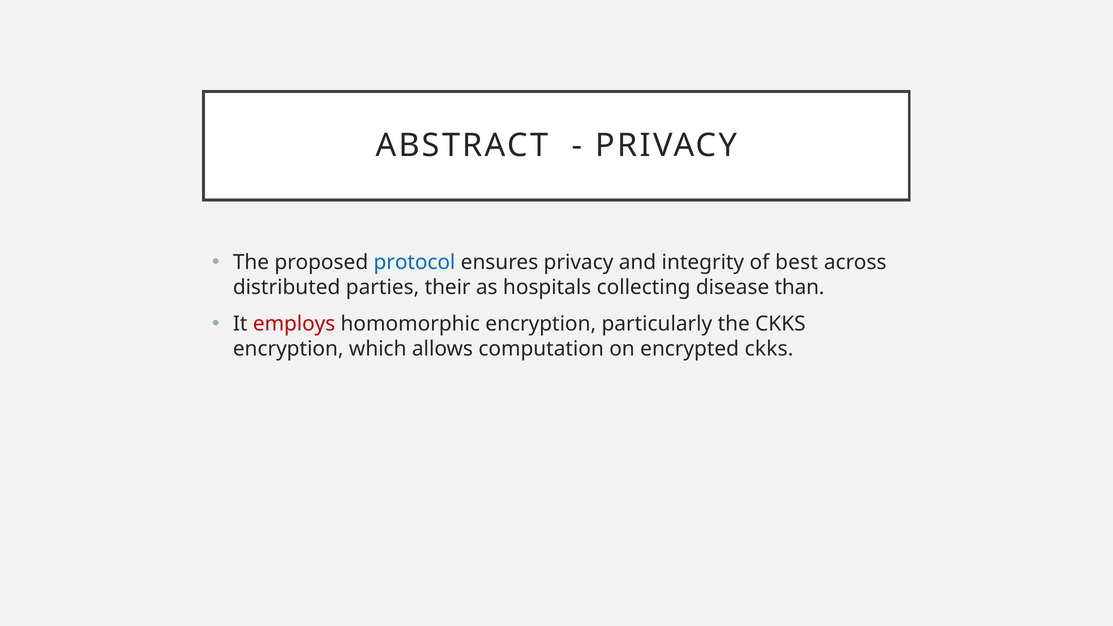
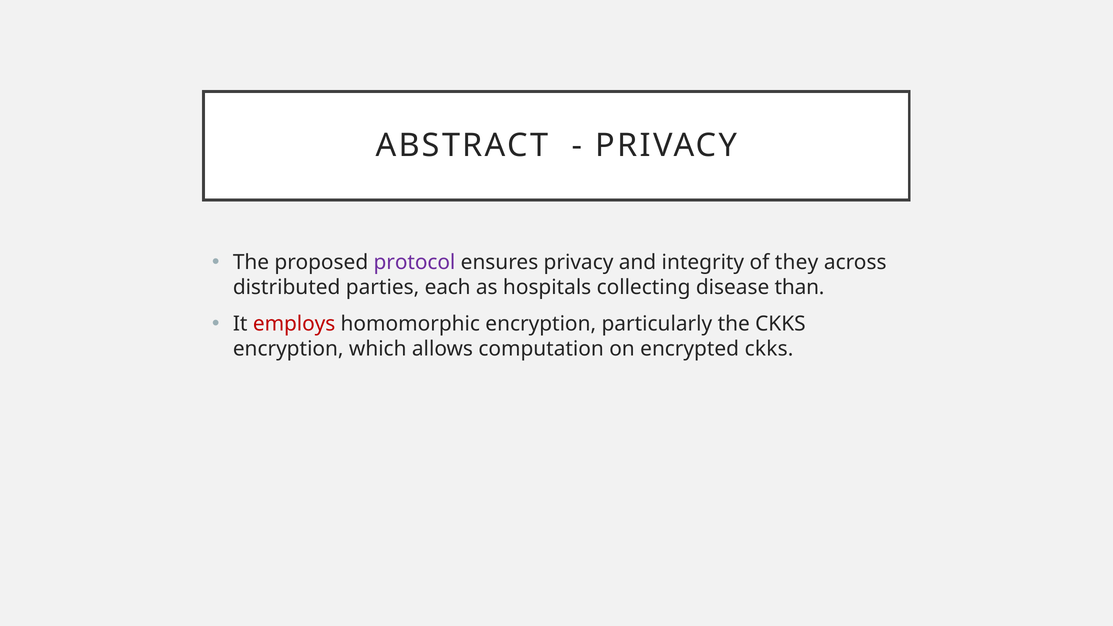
protocol colour: blue -> purple (414, 262)
best: best -> they (797, 262)
their: their -> each (448, 287)
